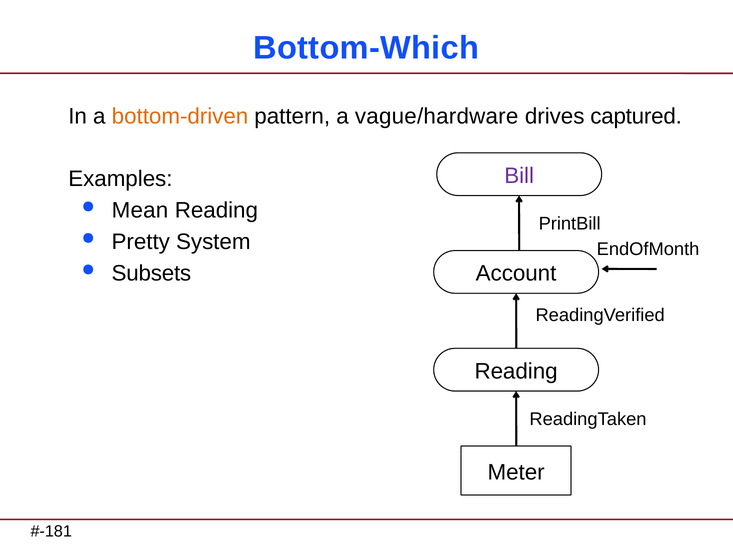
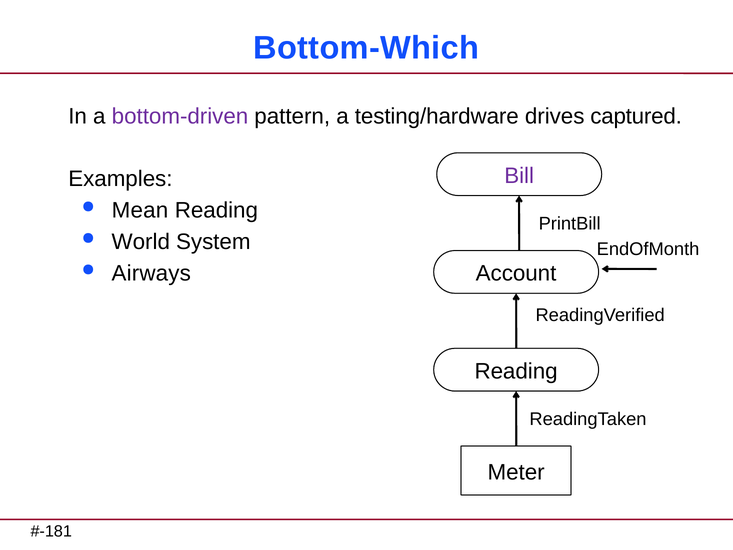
bottom-driven colour: orange -> purple (180, 116)
vague/hardware: vague/hardware -> testing/hardware (437, 116)
Pretty: Pretty -> World (141, 242)
Subsets: Subsets -> Airways (151, 273)
